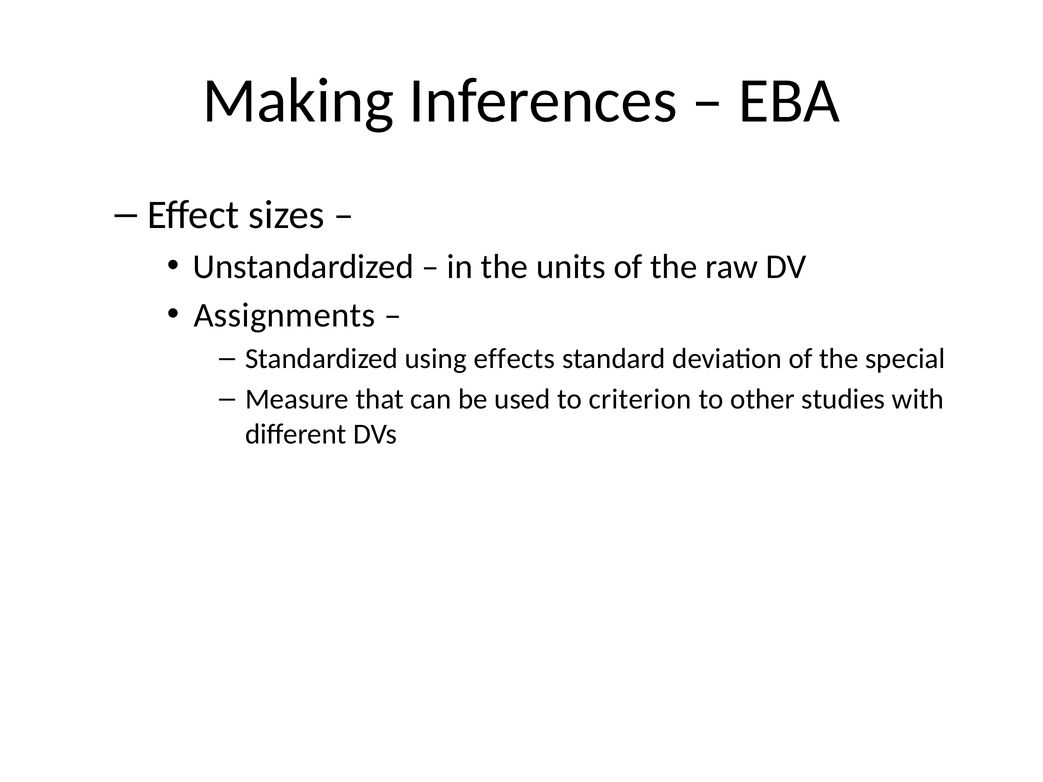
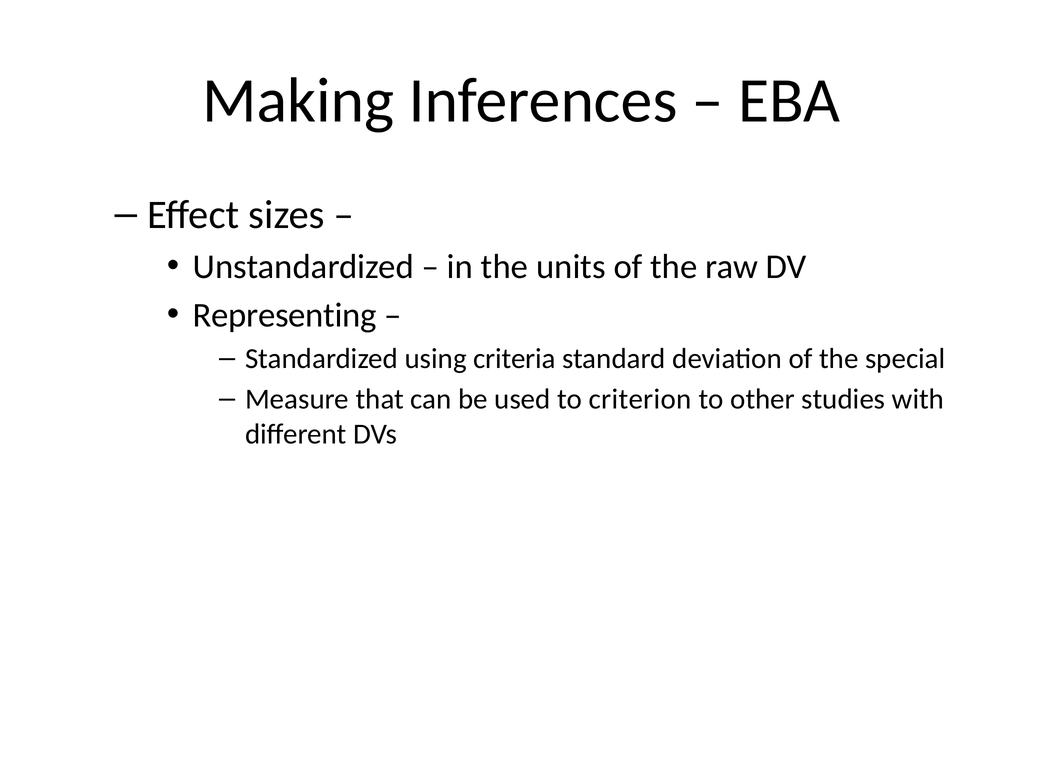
Assignments: Assignments -> Representing (285, 315)
effects: effects -> criteria (515, 359)
